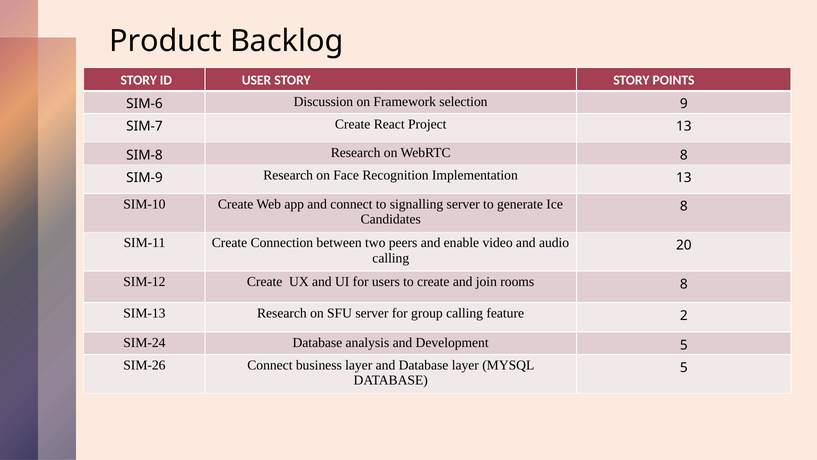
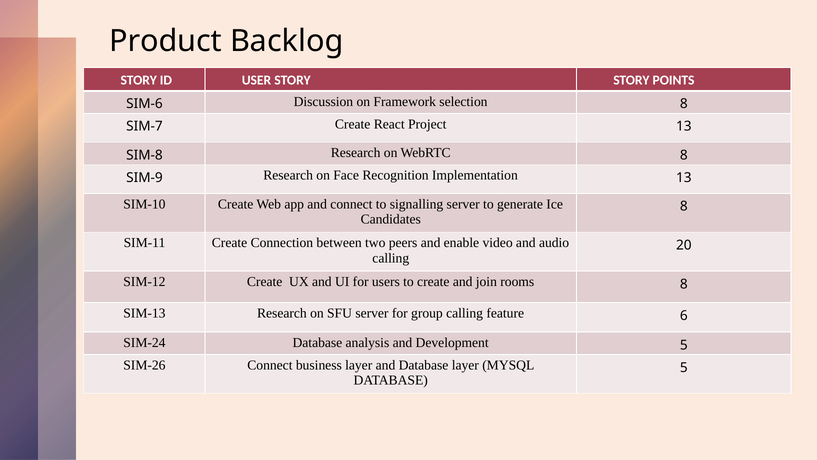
selection 9: 9 -> 8 (684, 104)
2: 2 -> 6 (684, 315)
